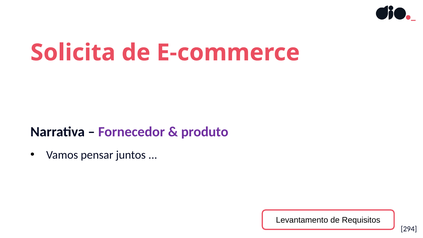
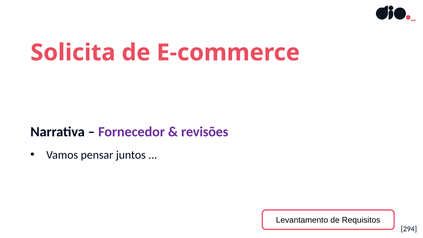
produto: produto -> revisões (205, 132)
